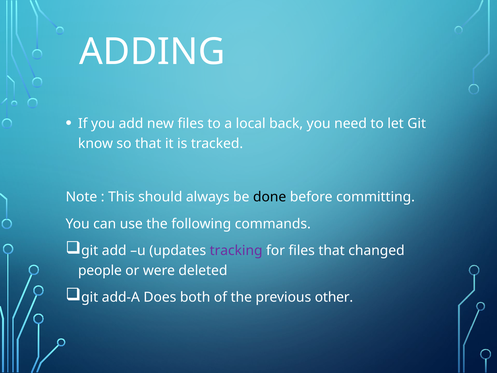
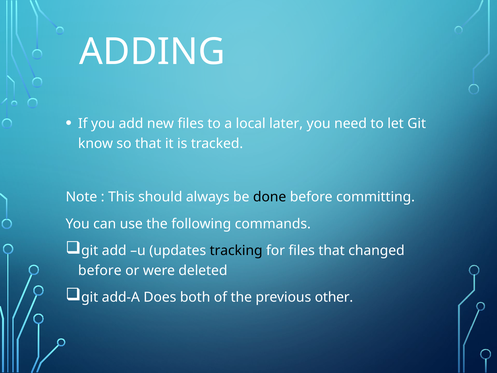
back: back -> later (286, 123)
tracking colour: purple -> black (236, 251)
people: people -> before (100, 270)
